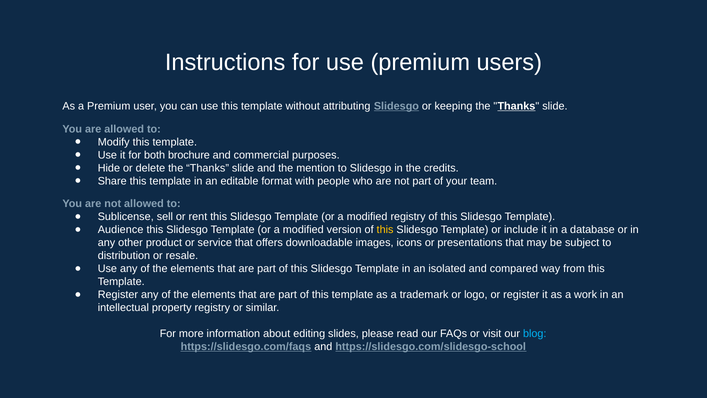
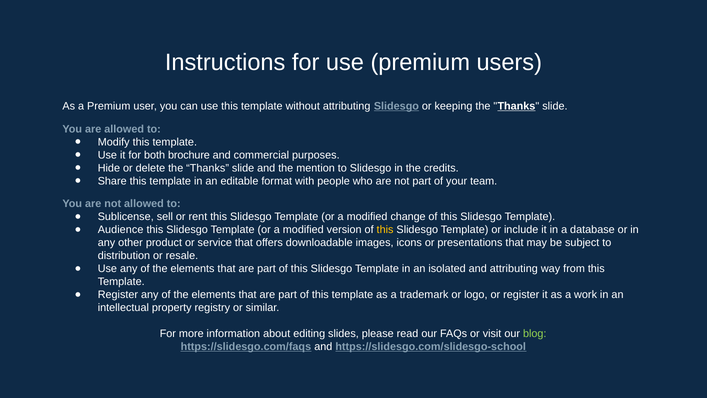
modified registry: registry -> change (408, 217)
and compared: compared -> attributing (514, 268)
blog colour: light blue -> light green (535, 333)
